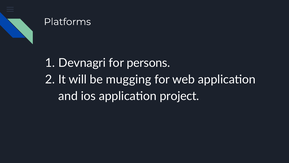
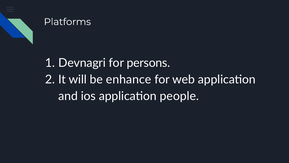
mugging: mugging -> enhance (129, 79)
project: project -> people (179, 96)
